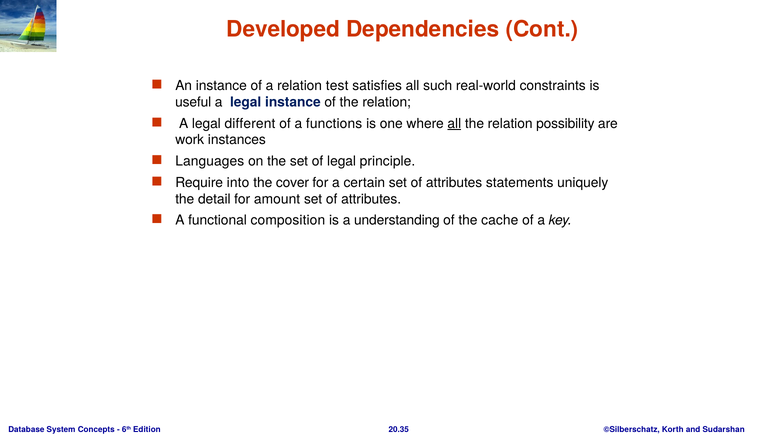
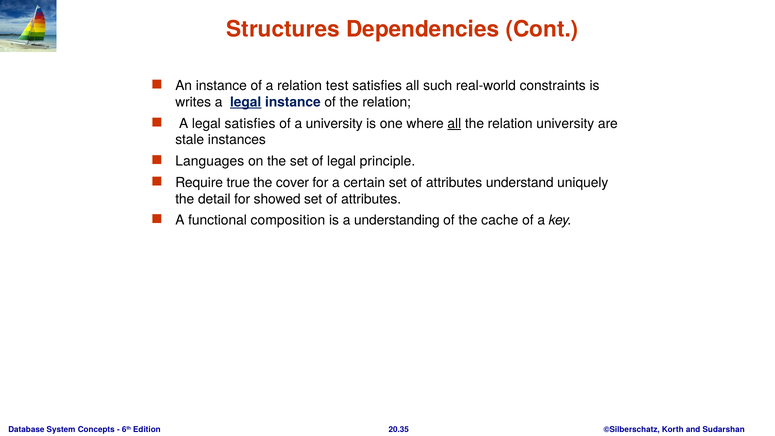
Developed: Developed -> Structures (283, 29)
useful: useful -> writes (193, 102)
legal underline: none -> present (246, 102)
legal different: different -> satisfies (250, 123)
a functions: functions -> university (334, 123)
relation possibility: possibility -> university (565, 123)
work: work -> stale (190, 140)
into: into -> true (238, 182)
statements: statements -> understand (520, 182)
amount: amount -> showed (277, 199)
